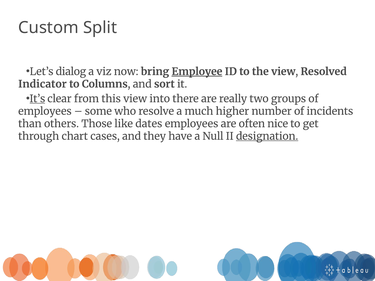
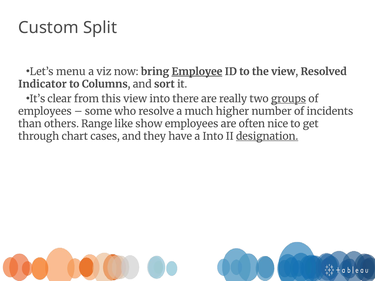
dialog: dialog -> menu (71, 72)
It’s underline: present -> none (37, 99)
groups underline: none -> present (288, 99)
Those: Those -> Range (97, 124)
dates: dates -> show (149, 124)
a Null: Null -> Into (213, 136)
